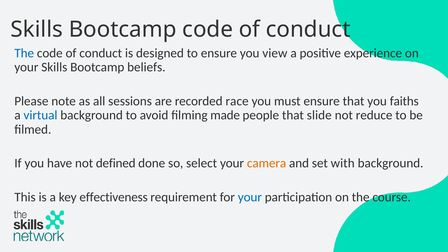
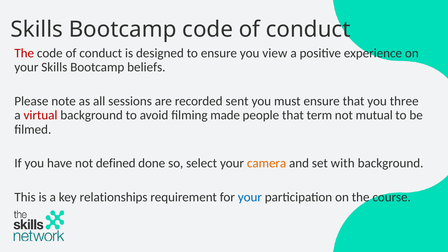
The colour: blue -> red (24, 53)
race: race -> sent (237, 101)
faiths: faiths -> three (404, 101)
virtual colour: blue -> red (41, 115)
slide: slide -> term (319, 115)
reduce: reduce -> mutual (374, 115)
effectiveness: effectiveness -> relationships (114, 197)
